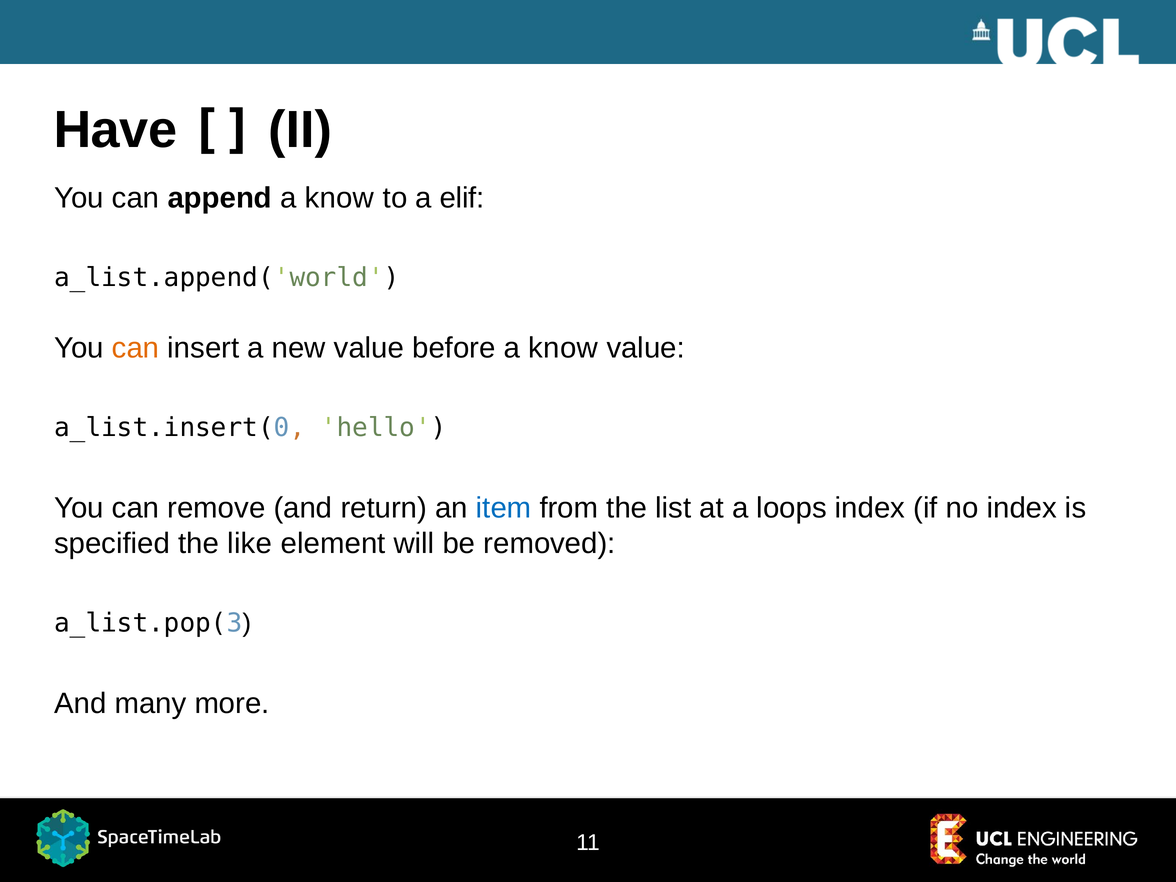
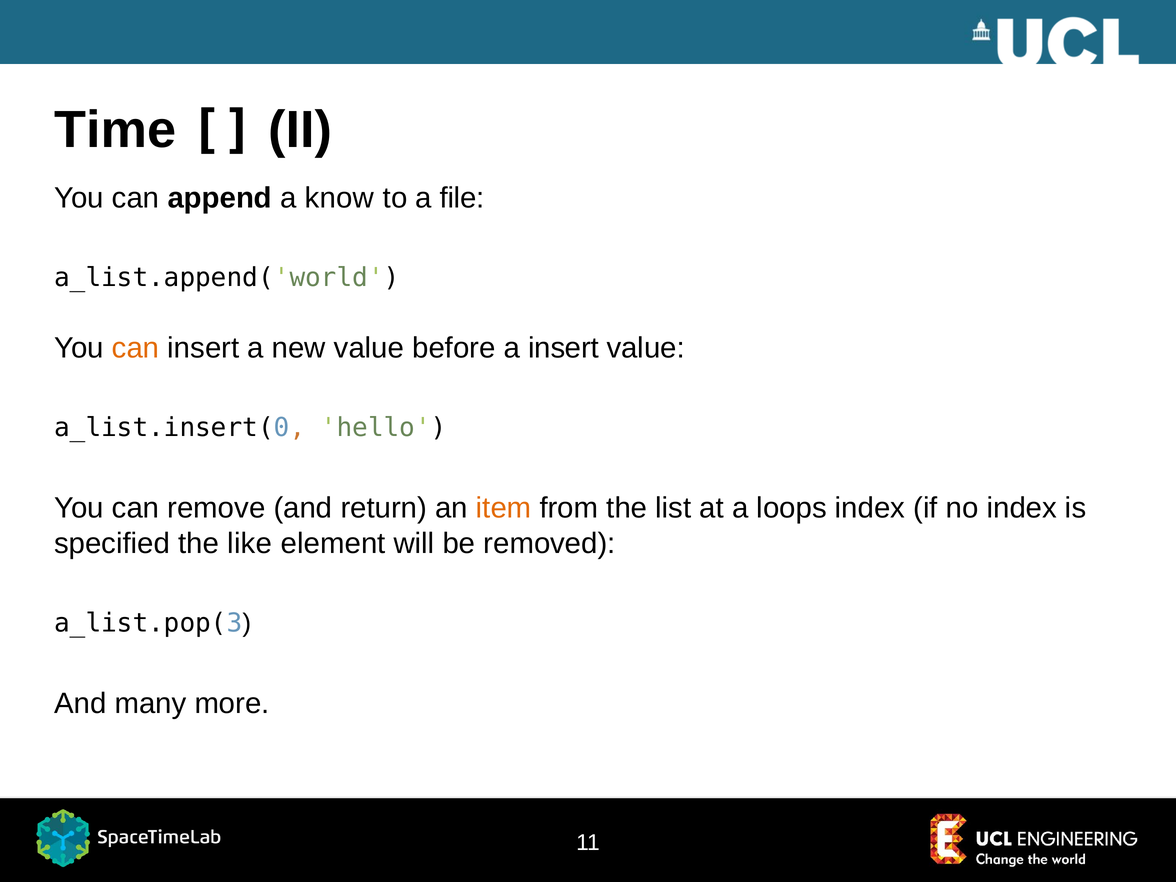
Have: Have -> Time (115, 130)
elif: elif -> file (462, 198)
before a know: know -> insert (563, 348)
item colour: blue -> orange (504, 508)
